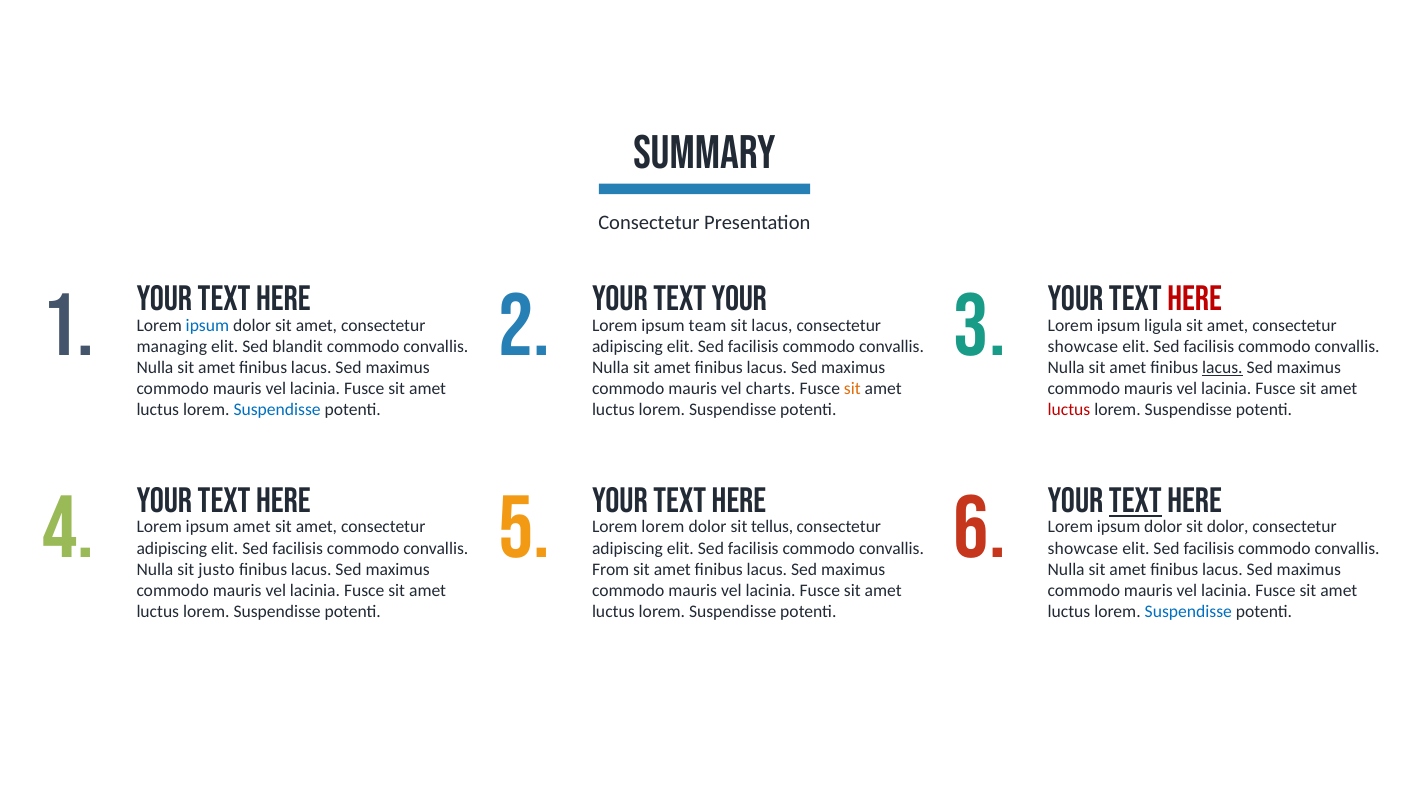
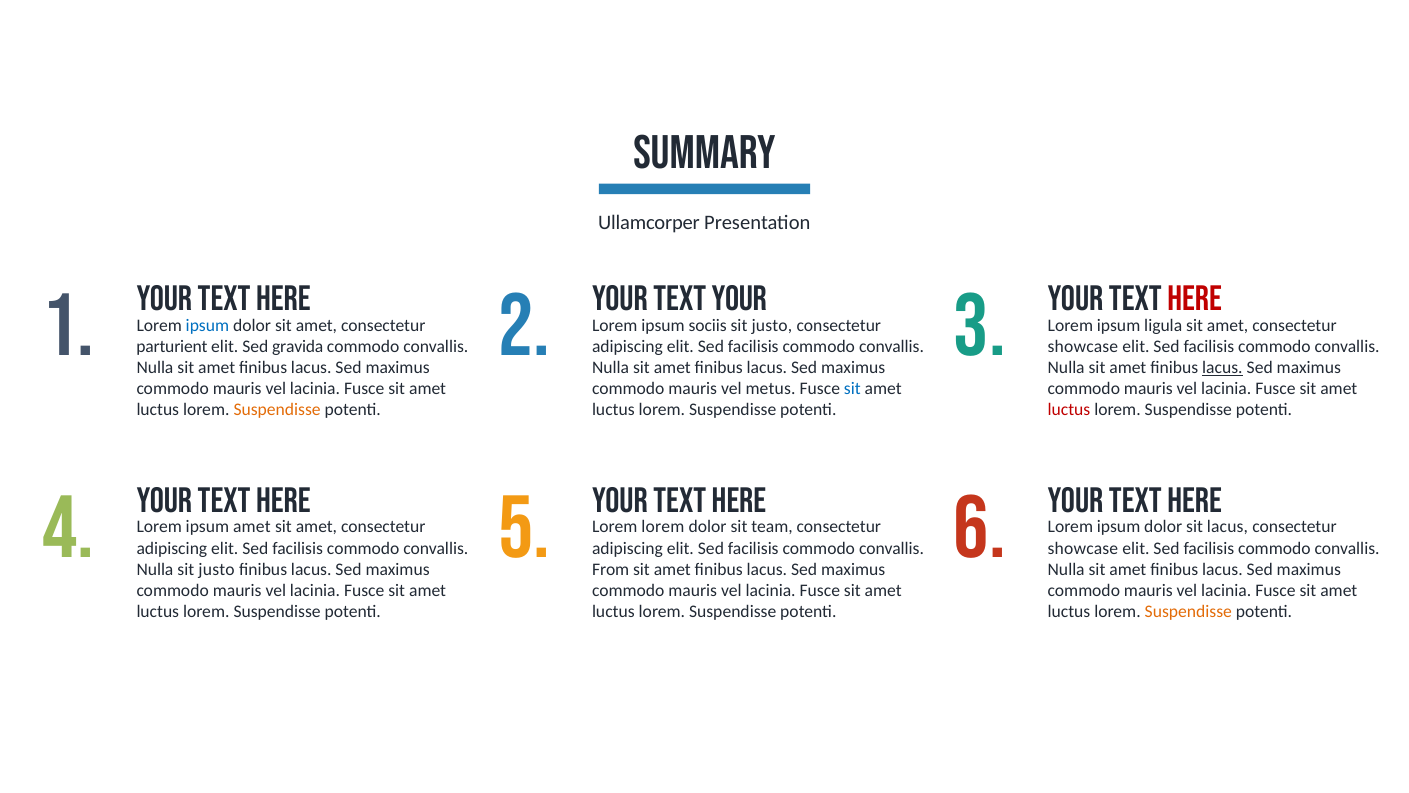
Consectetur: Consectetur -> Ullamcorper (649, 222)
team: team -> sociis (708, 325)
lacus: lacus -> justo (772, 325)
managing: managing -> parturient (172, 346)
blandit: blandit -> gravida (298, 346)
charts: charts -> metus (771, 389)
sit colour: orange -> blue (852, 389)
Suspendisse colour: blue -> orange (277, 410)
TEXT underline: present -> none (1135, 501)
tellus: tellus -> team (772, 527)
sit dolor: dolor -> lacus (1228, 527)
Suspendisse colour: blue -> orange (1188, 611)
